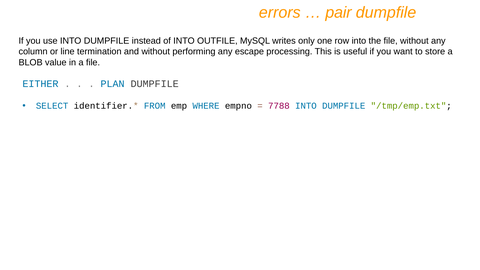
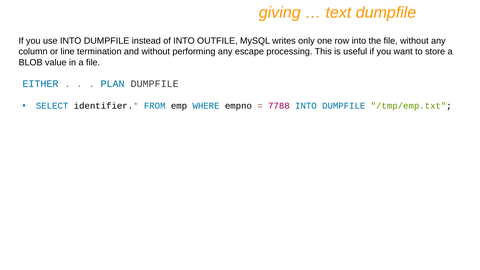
errors: errors -> giving (280, 12)
pair: pair -> text (338, 12)
